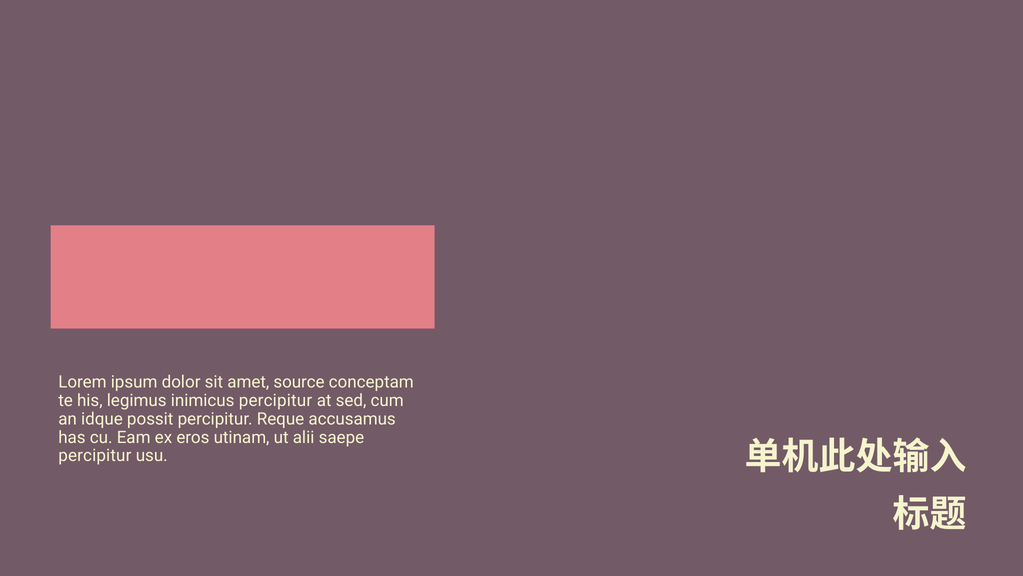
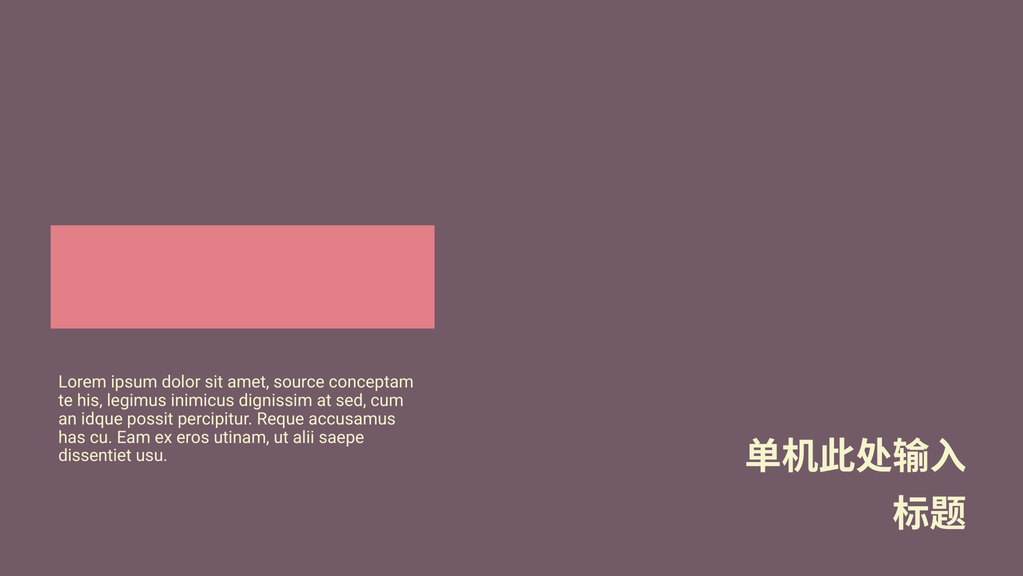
inimicus percipitur: percipitur -> dignissim (276, 400)
percipitur: percipitur -> dissentiet (95, 455)
